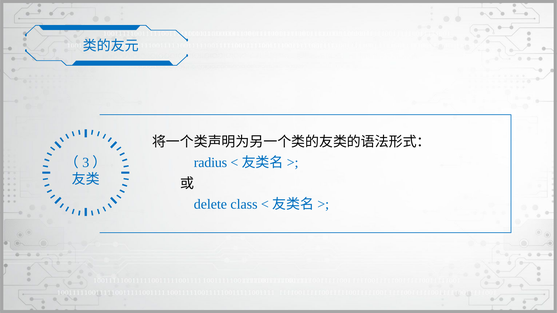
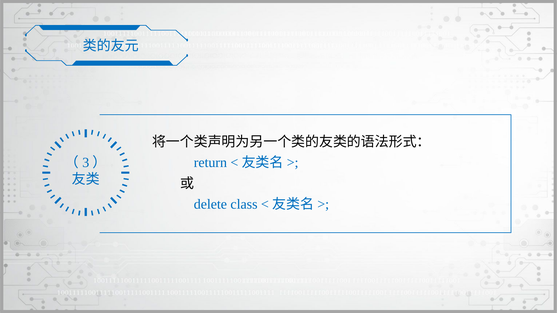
radius: radius -> return (210, 163)
